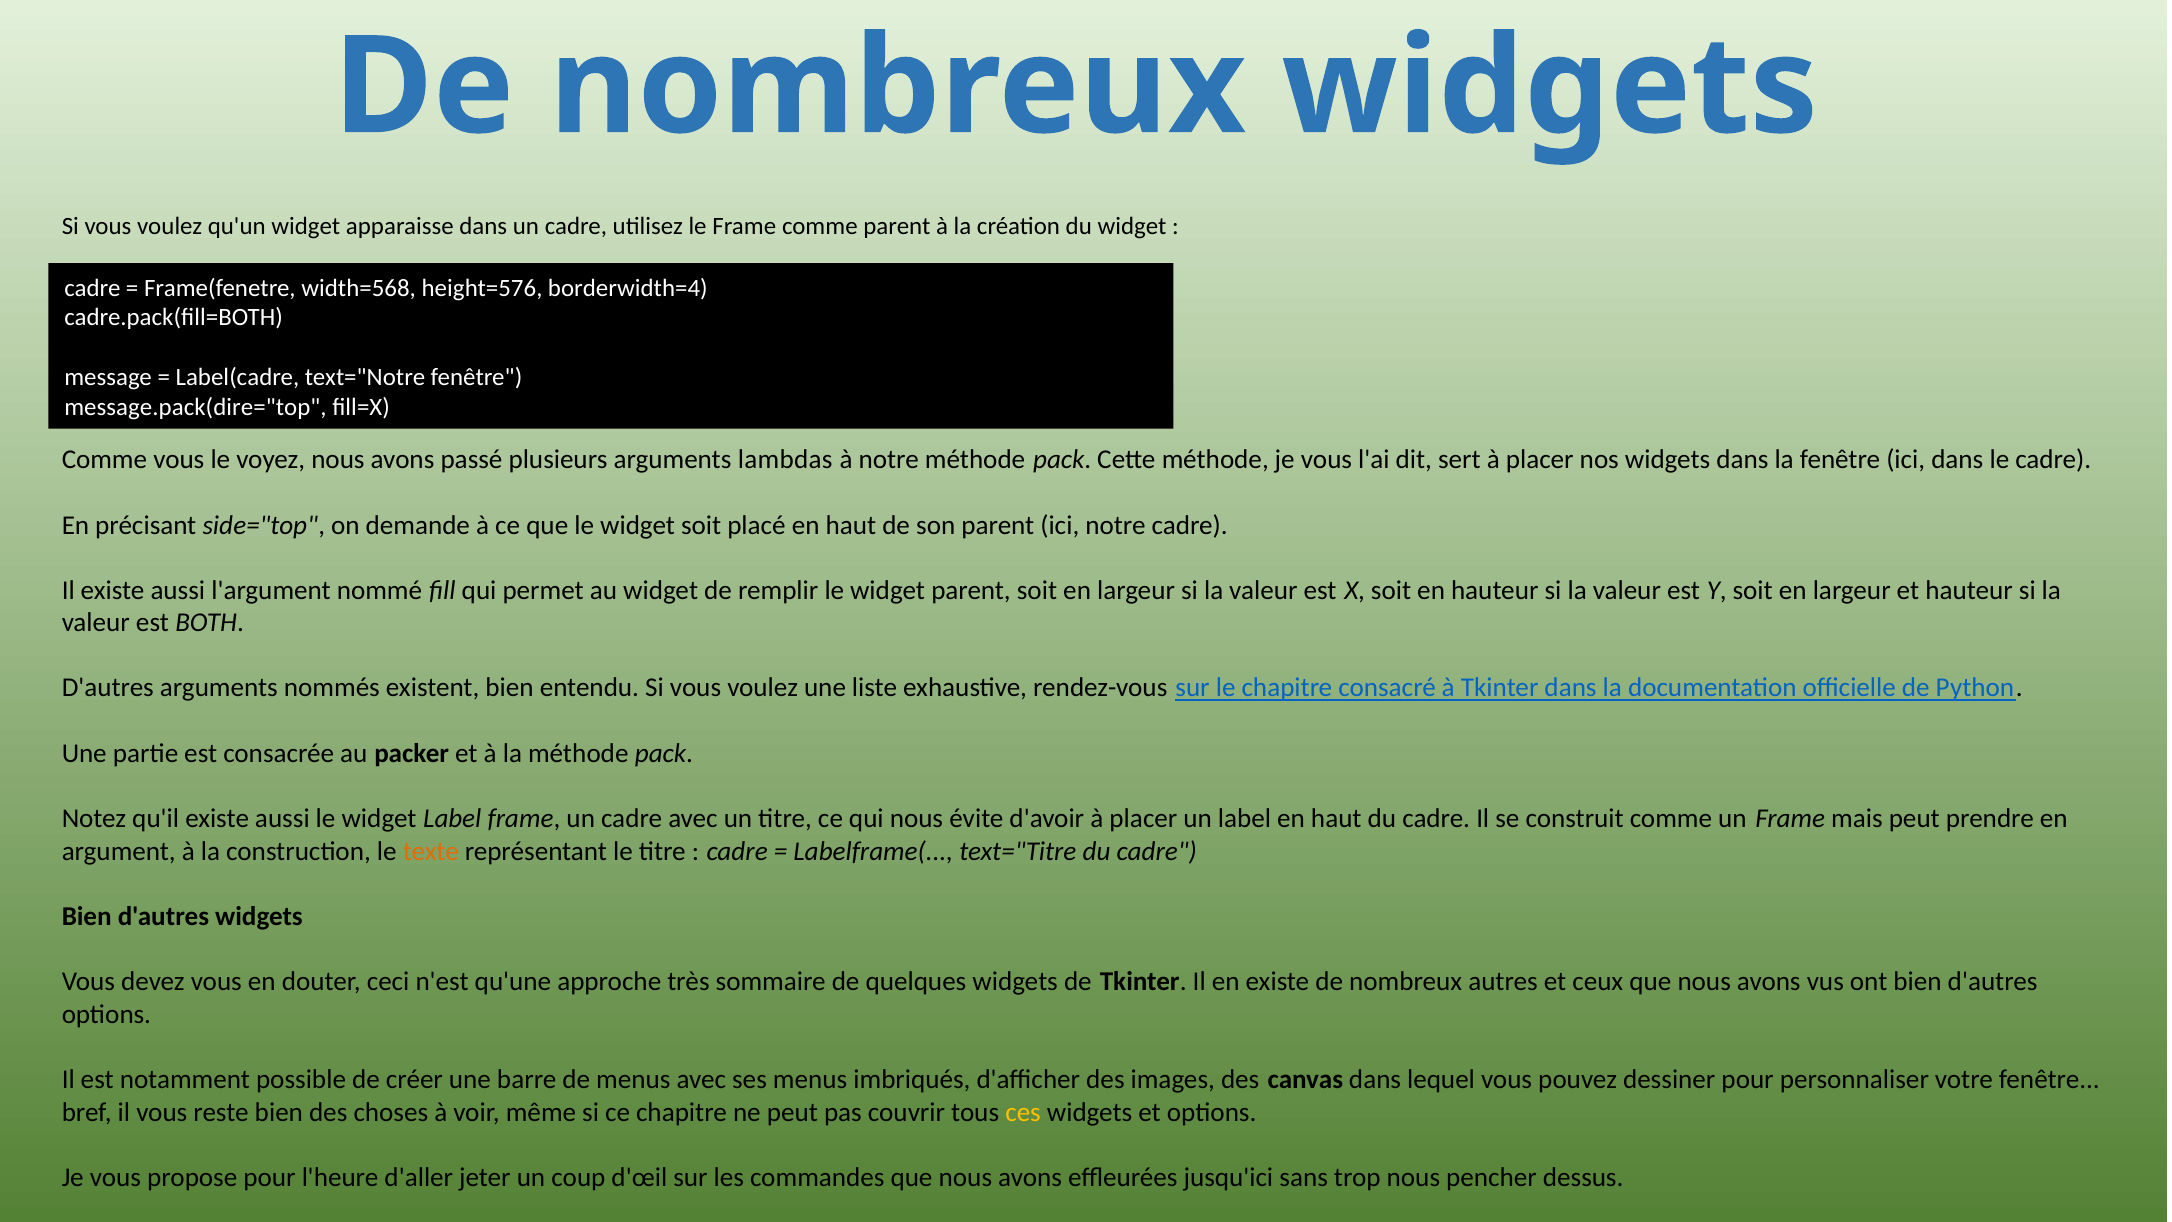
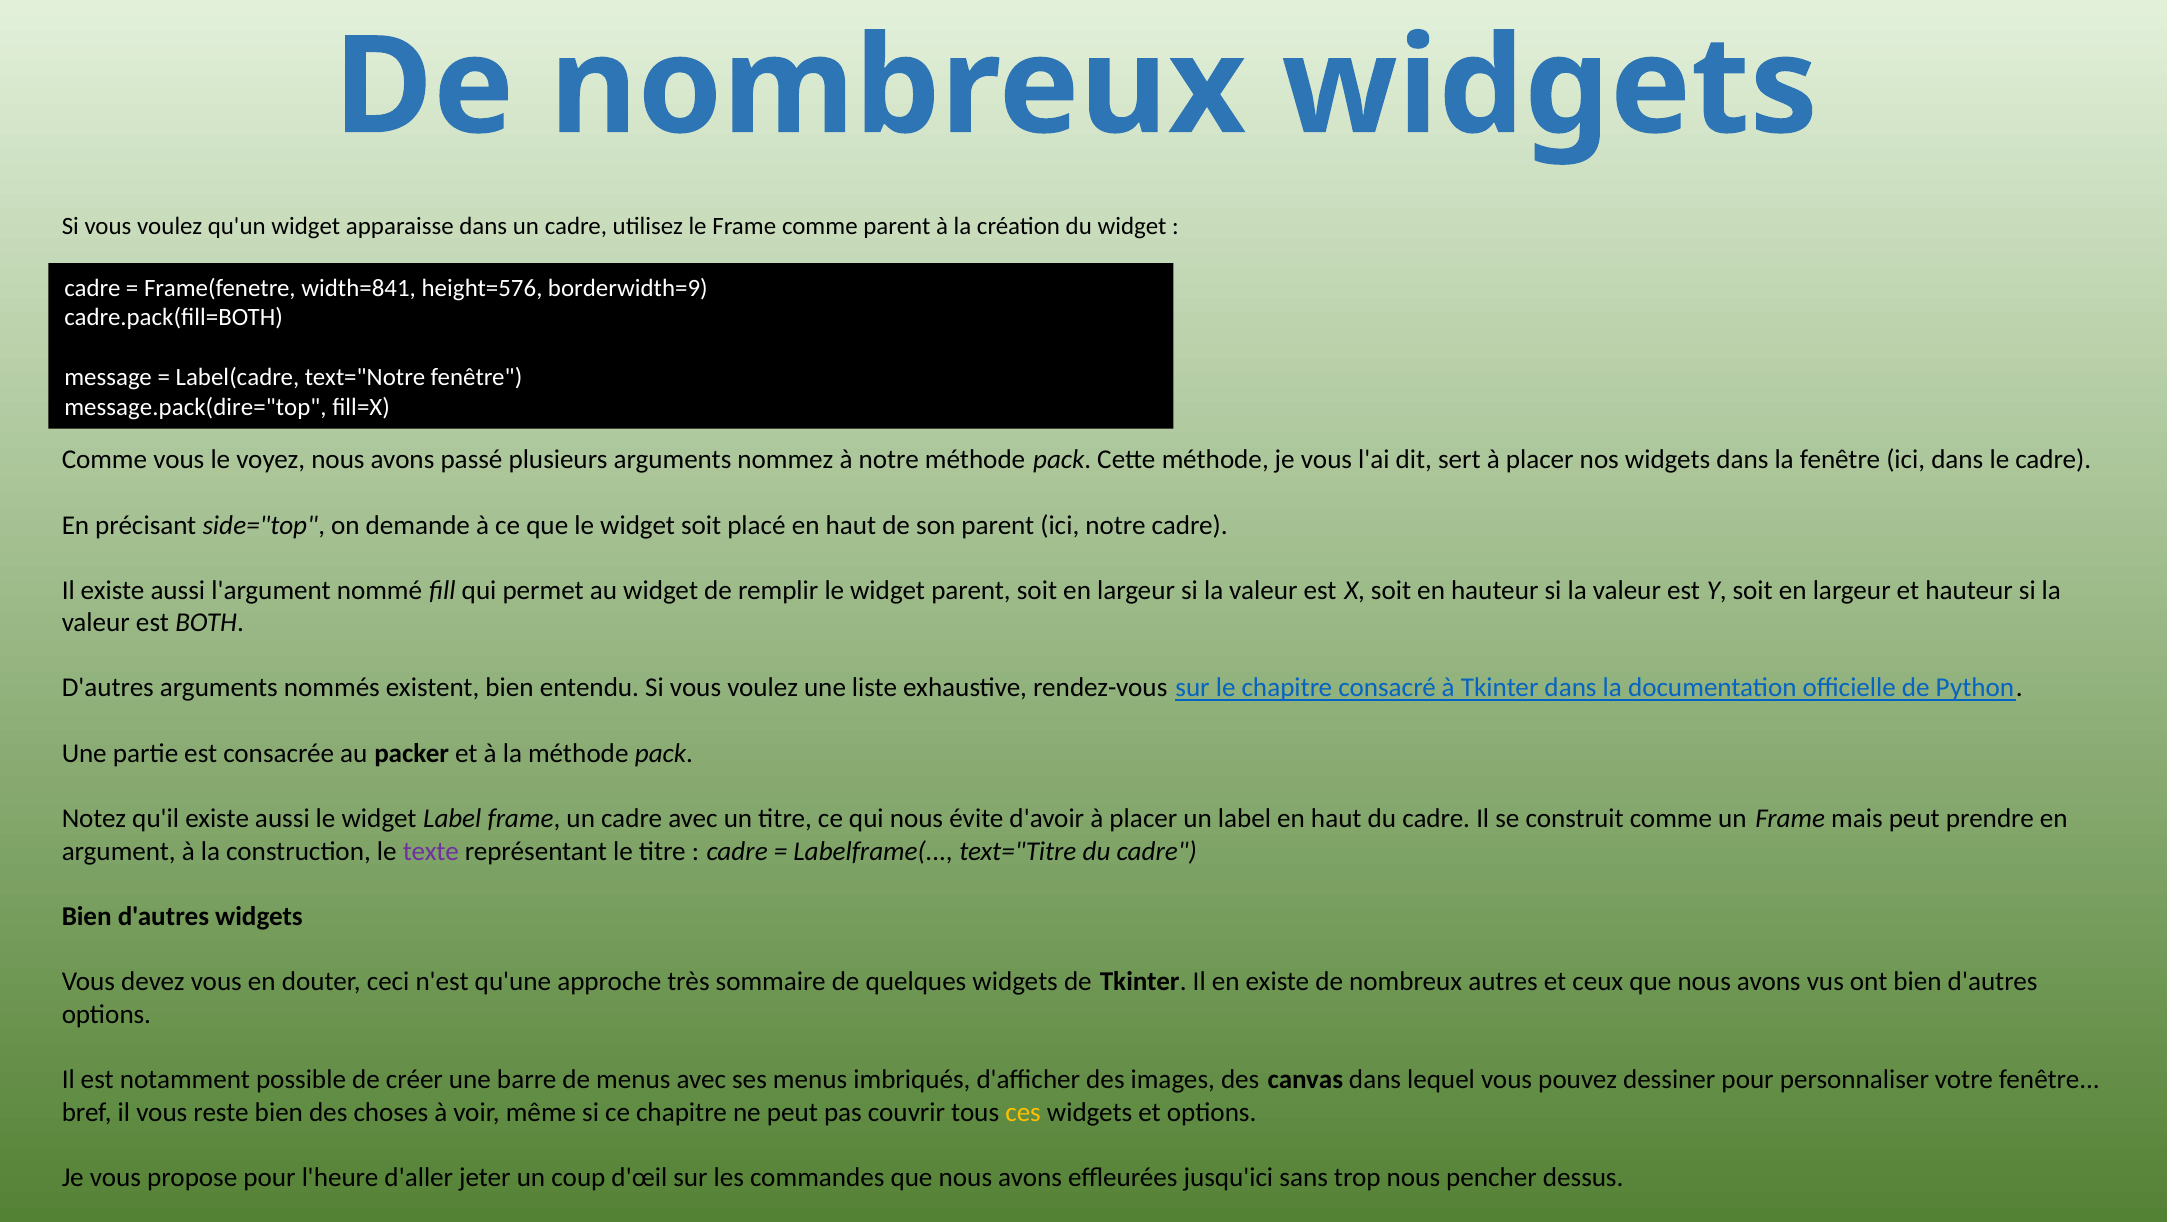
width=568: width=568 -> width=841 (359, 288)
borderwidth=4: borderwidth=4 -> borderwidth=9 (628, 288)
lambdas: lambdas -> nommez (785, 460)
texte colour: orange -> purple (431, 851)
